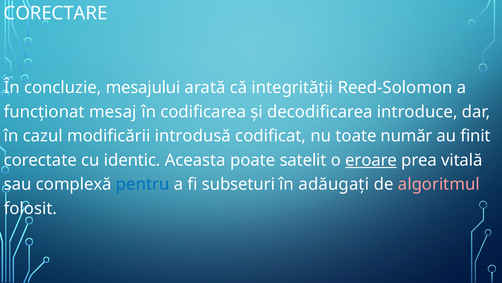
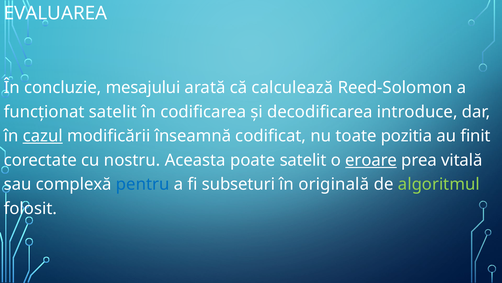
CORECTARE: CORECTARE -> EVALUAREA (55, 13)
integrității: integrității -> calculează (292, 88)
funcționat mesaj: mesaj -> satelit (113, 112)
cazul underline: none -> present (43, 136)
introdusă: introdusă -> înseamnă (193, 136)
număr: număr -> pozitia (407, 136)
identic: identic -> nostru (132, 160)
adăugați: adăugați -> originală (334, 184)
algoritmul colour: pink -> light green (439, 184)
